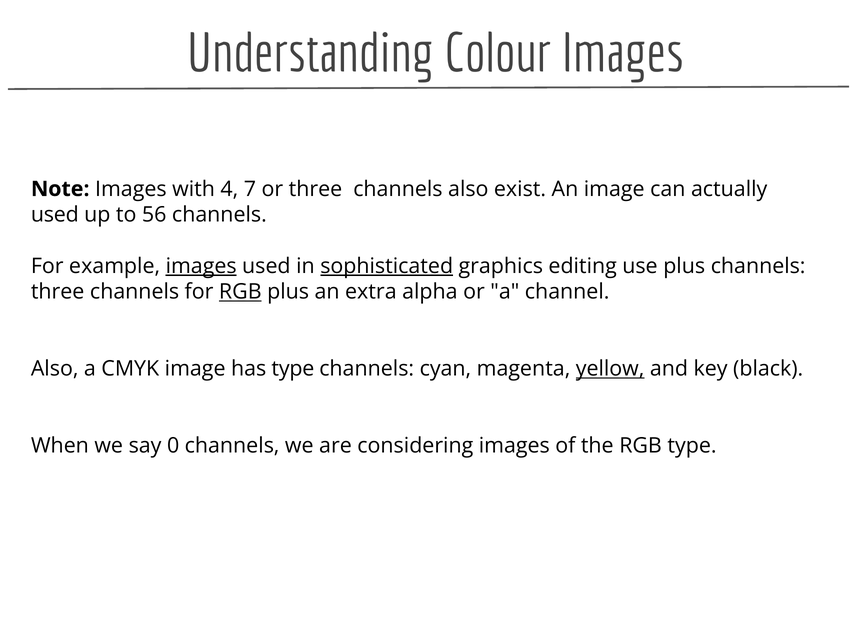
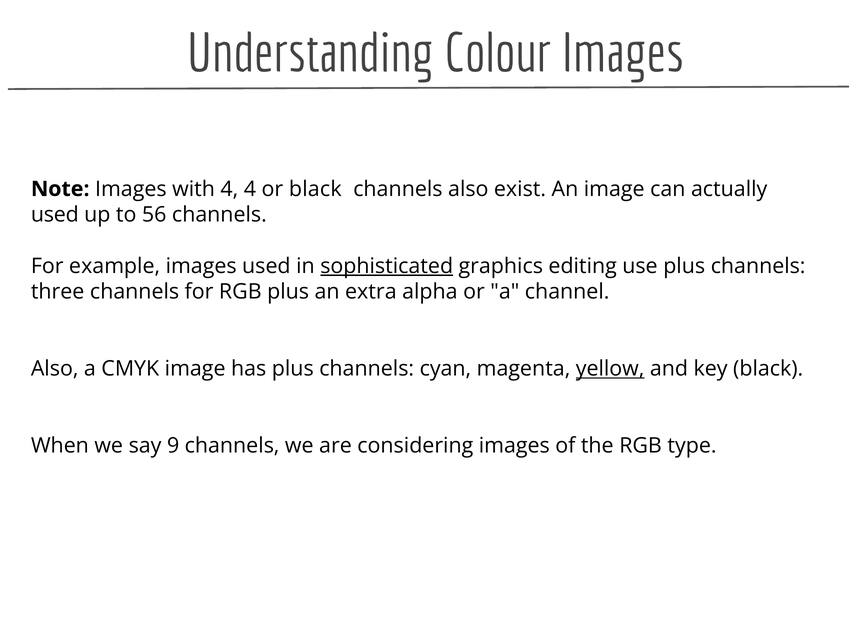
4 7: 7 -> 4 (250, 189)
or three: three -> black (315, 189)
images underline: present -> none (201, 266)
RGB underline: present -> none (240, 292)
has type: type -> plus (293, 369)
0: 0 -> 9 (173, 446)
